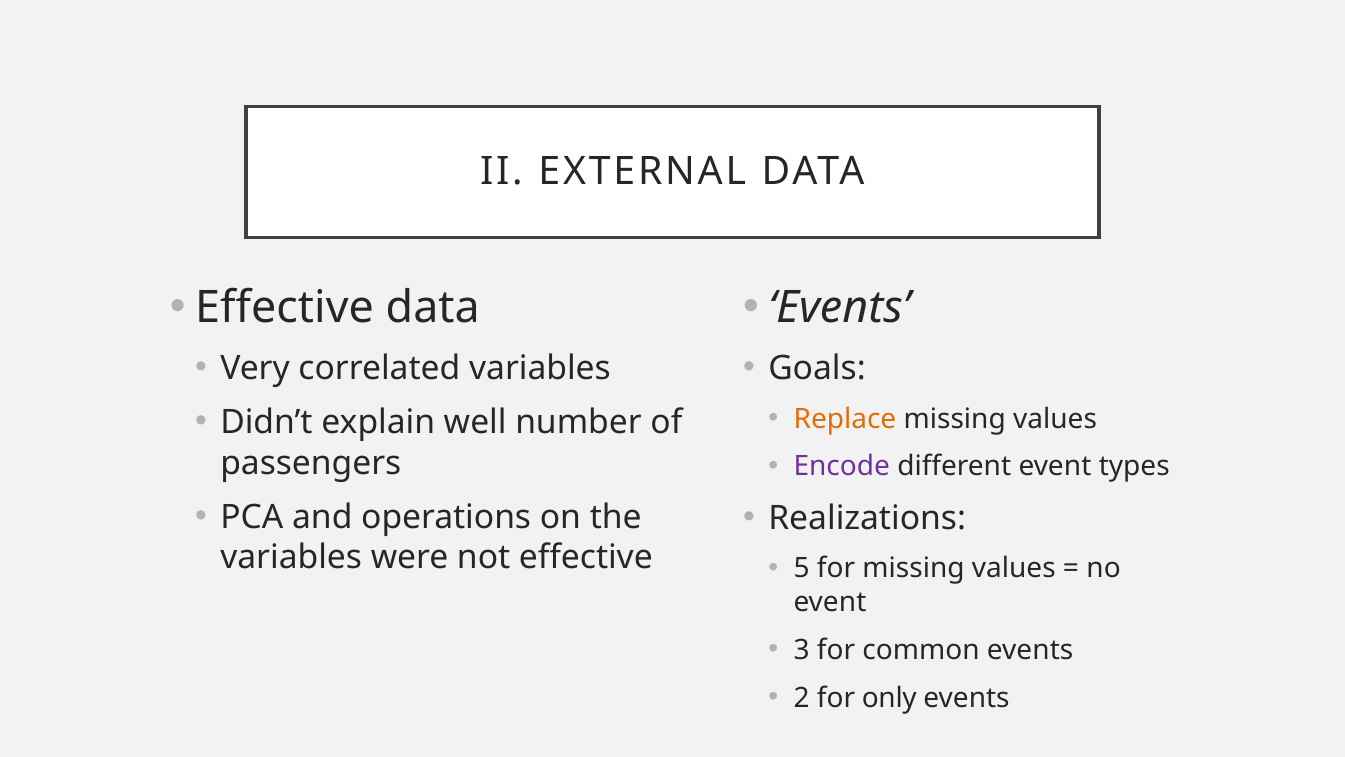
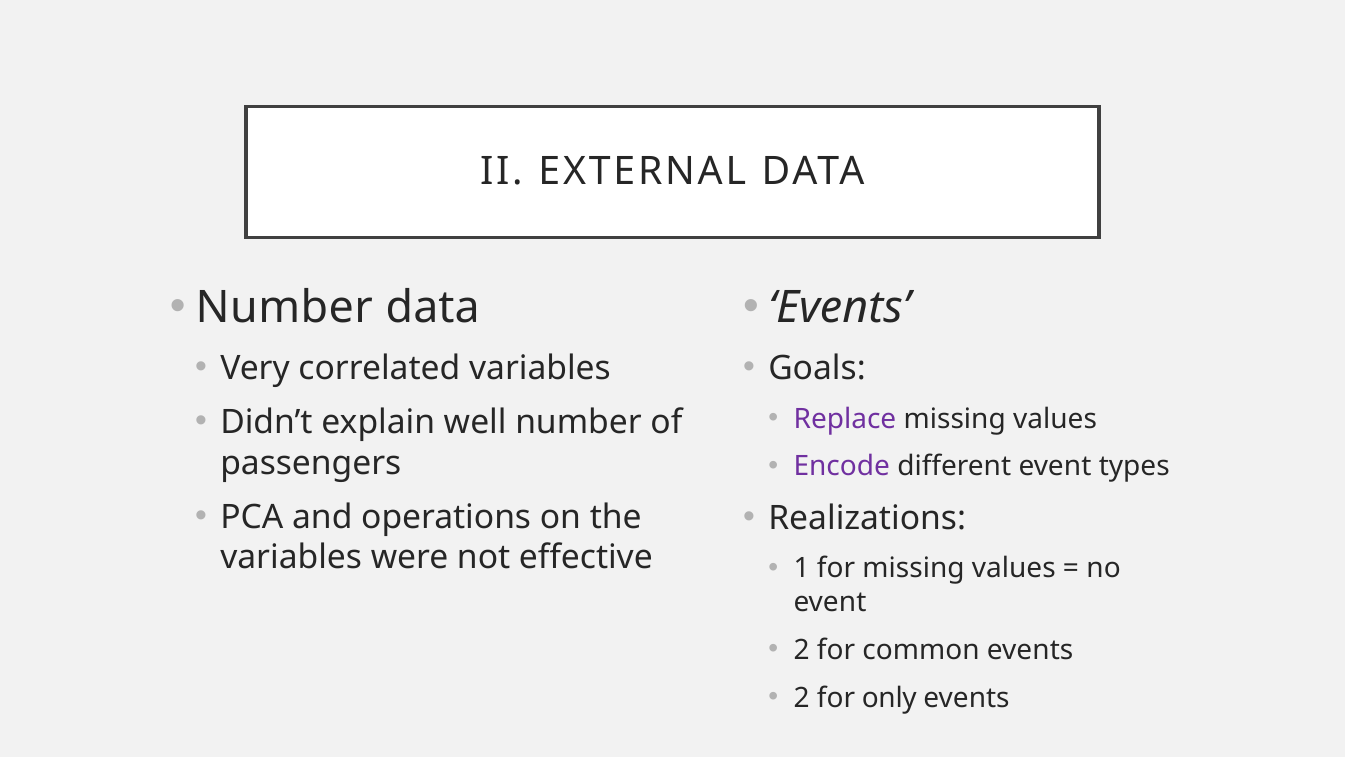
Effective: Effective -> Number (284, 308)
Replace colour: orange -> purple (845, 419)
5: 5 -> 1 (802, 568)
3: 3 -> 2 (802, 650)
